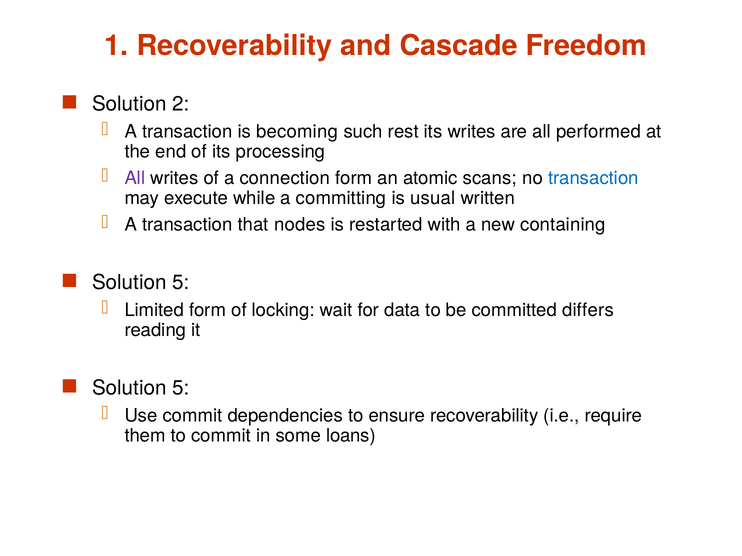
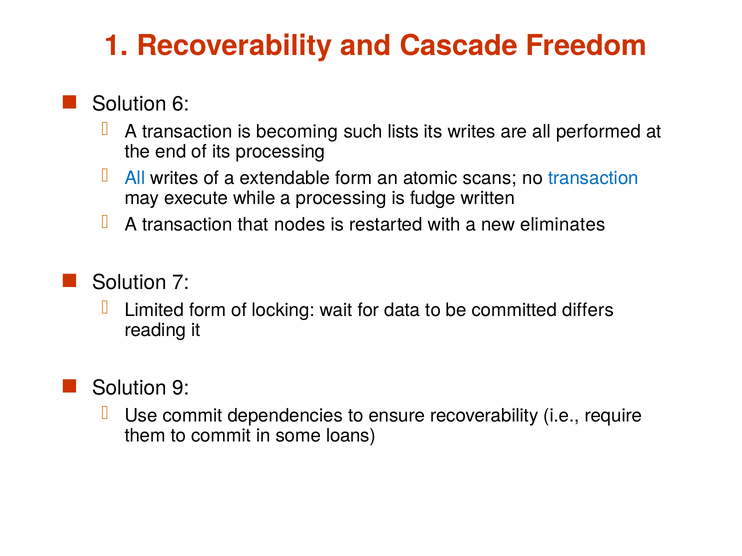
2: 2 -> 6 (181, 104)
rest: rest -> lists (403, 132)
All colour: purple -> blue (135, 178)
connection: connection -> extendable (285, 178)
a committing: committing -> processing (341, 198)
usual: usual -> fudge (433, 198)
containing: containing -> eliminates (563, 225)
5: 5 -> 7 (181, 283)
5: 5 -> 9 (181, 388)
